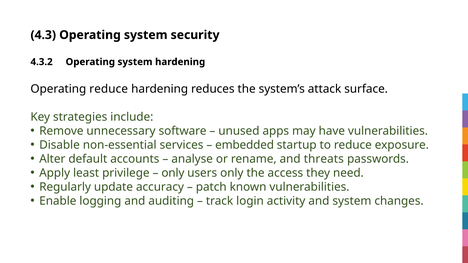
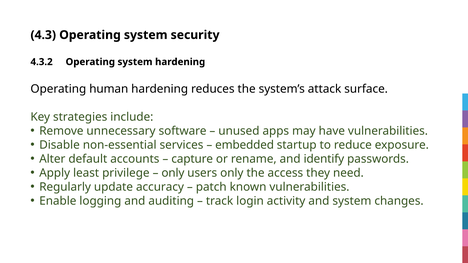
Operating reduce: reduce -> human (109, 89)
analyse: analyse -> capture (192, 159)
threats: threats -> identify (324, 159)
